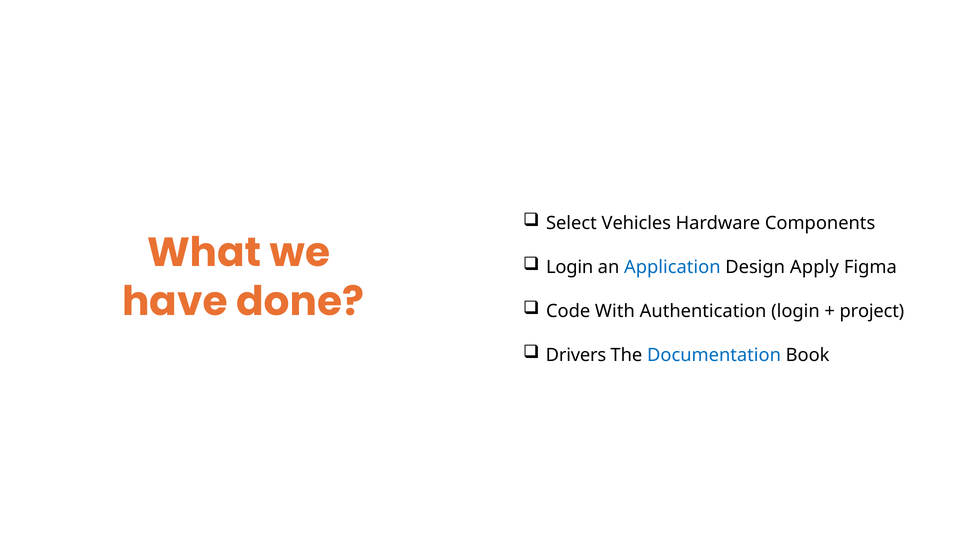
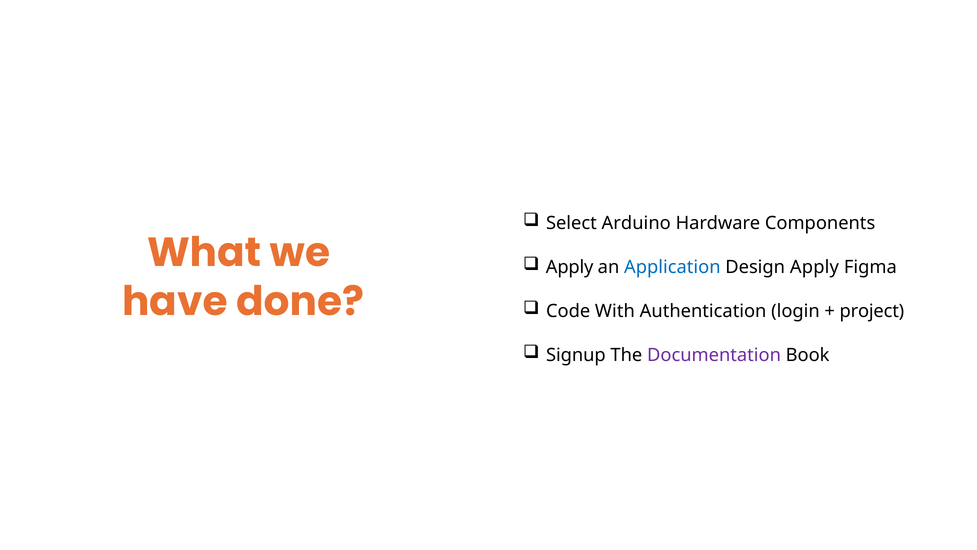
Vehicles: Vehicles -> Arduino (636, 223)
Login: Login -> Apply (570, 267)
Drivers: Drivers -> Signup (576, 355)
Documentation colour: blue -> purple (714, 355)
